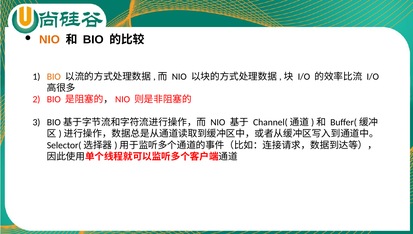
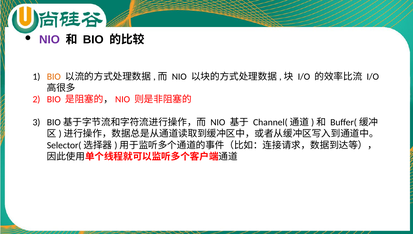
NIO colour: orange -> purple (50, 40)
